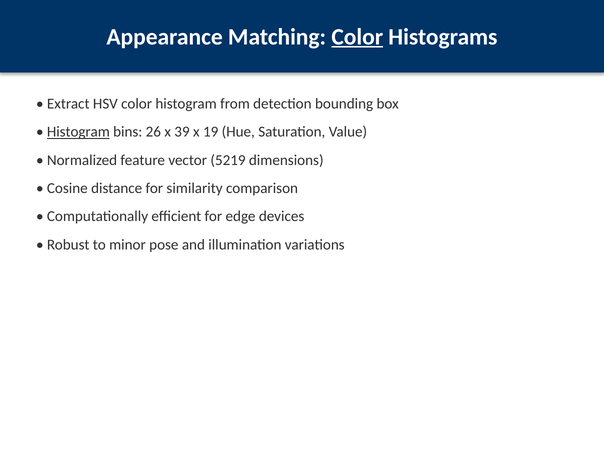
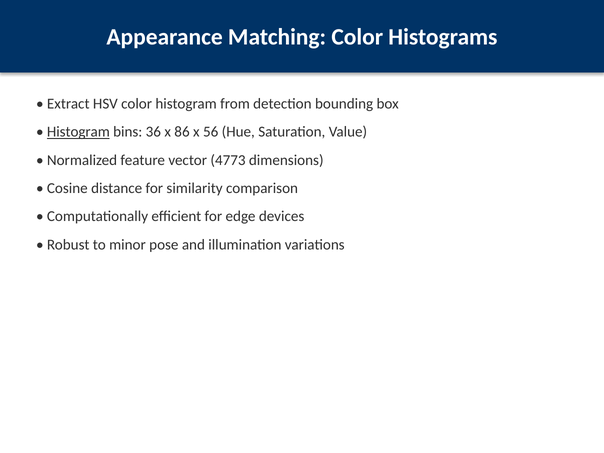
Color underline: present -> none (357, 37)
26: 26 -> 36 (153, 132)
39: 39 -> 86 (182, 132)
19: 19 -> 56 (211, 132)
5219: 5219 -> 4773 (228, 160)
